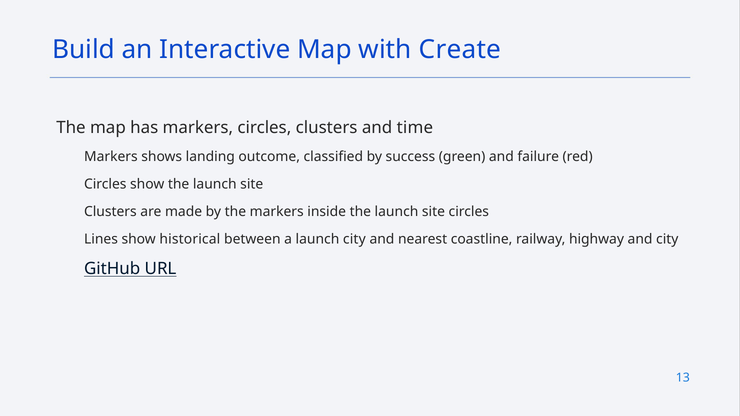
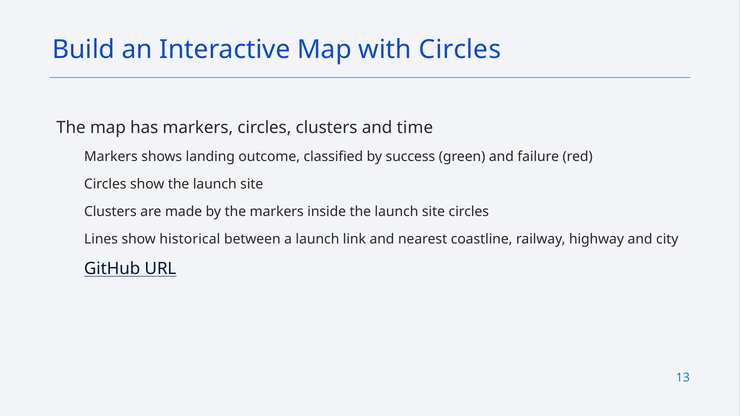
with Create: Create -> Circles (460, 49)
launch city: city -> link (354, 239)
